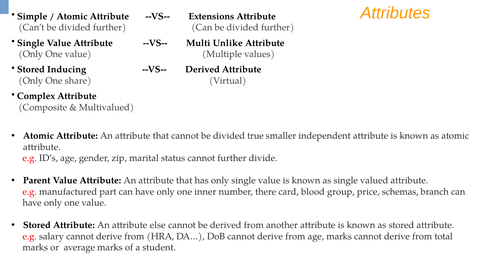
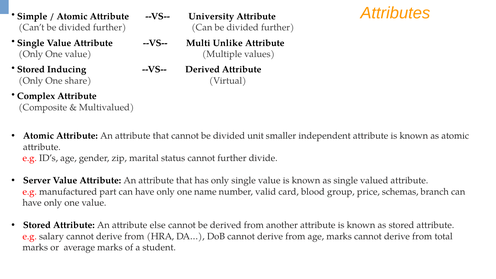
Extensions: Extensions -> University (211, 16)
true: true -> unit (255, 136)
Parent: Parent -> Server (37, 180)
inner: inner -> name (205, 192)
there: there -> valid (266, 192)
